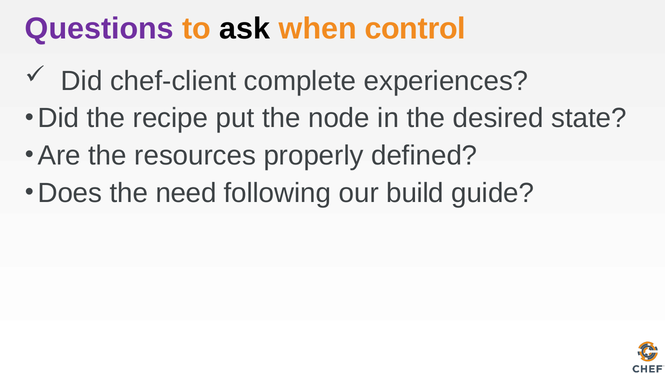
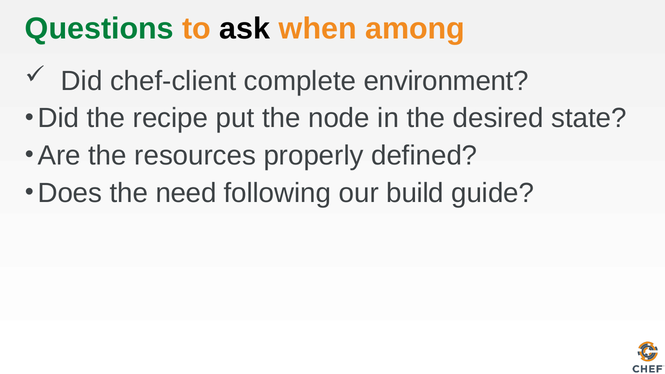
Questions colour: purple -> green (99, 29)
control: control -> among (415, 29)
experiences: experiences -> environment (446, 81)
